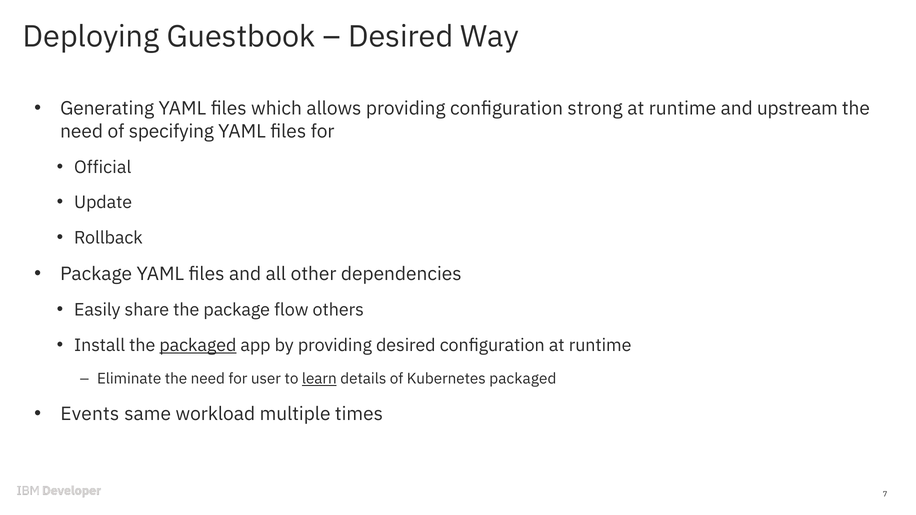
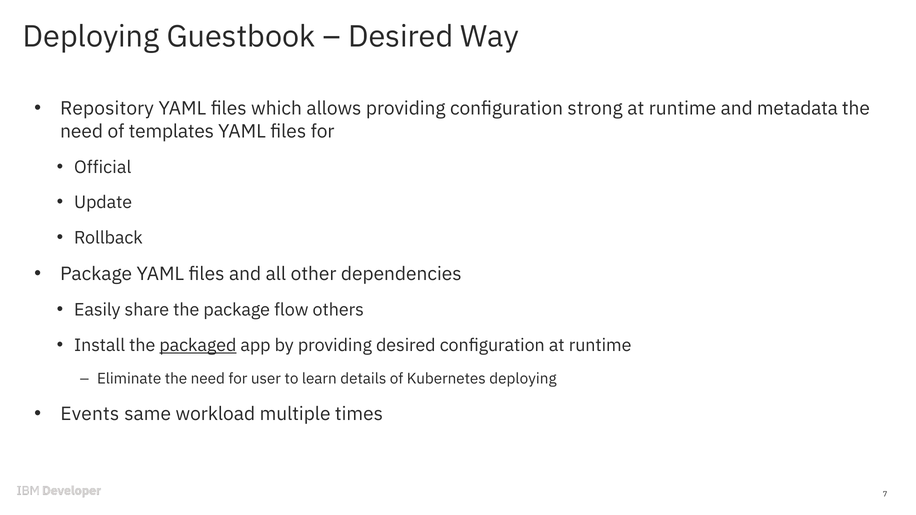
Generating: Generating -> Repository (107, 108)
upstream: upstream -> metadata (797, 108)
specifying: specifying -> templates (171, 131)
learn underline: present -> none (319, 379)
Kubernetes packaged: packaged -> deploying (523, 379)
